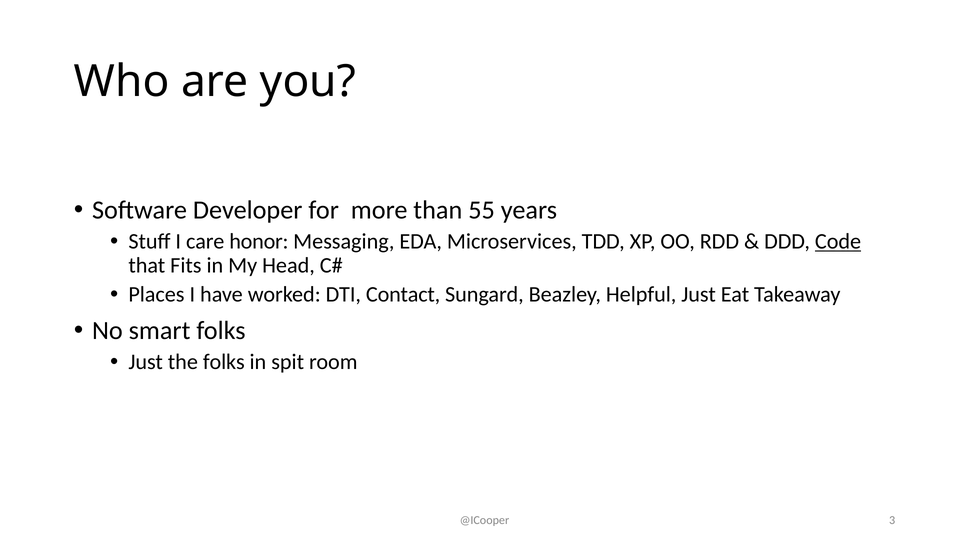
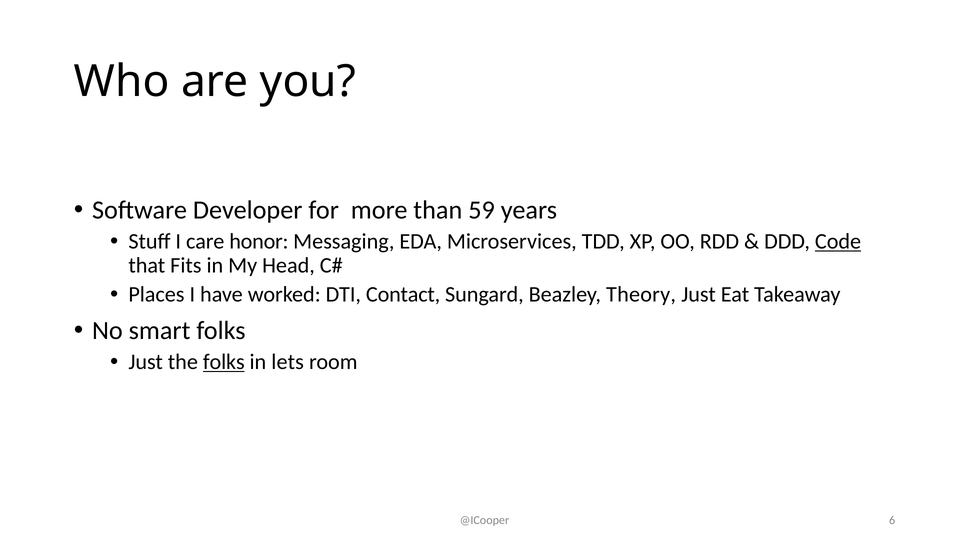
55: 55 -> 59 (482, 210)
Helpful: Helpful -> Theory (641, 295)
folks underline: none -> present (224, 362)
spit: spit -> lets (288, 362)
3: 3 -> 6 (892, 520)
